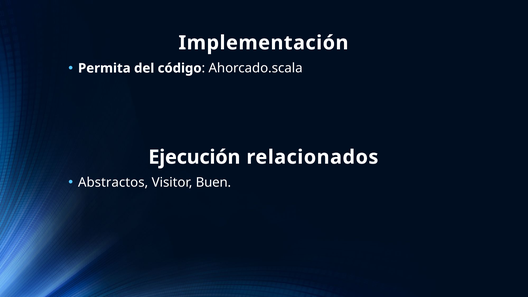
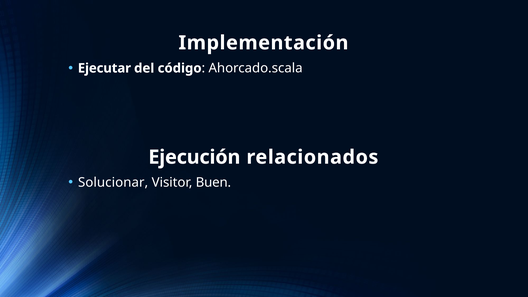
Permita: Permita -> Ejecutar (104, 68)
Abstractos: Abstractos -> Solucionar (113, 183)
